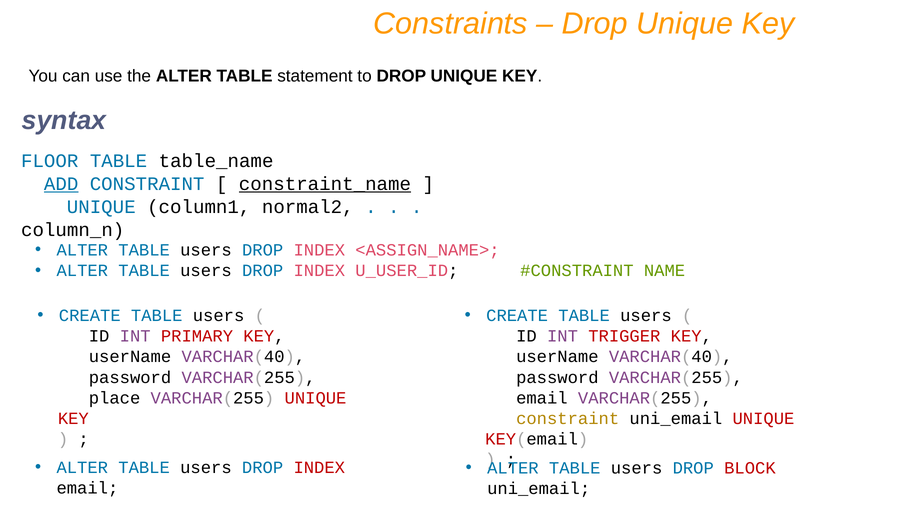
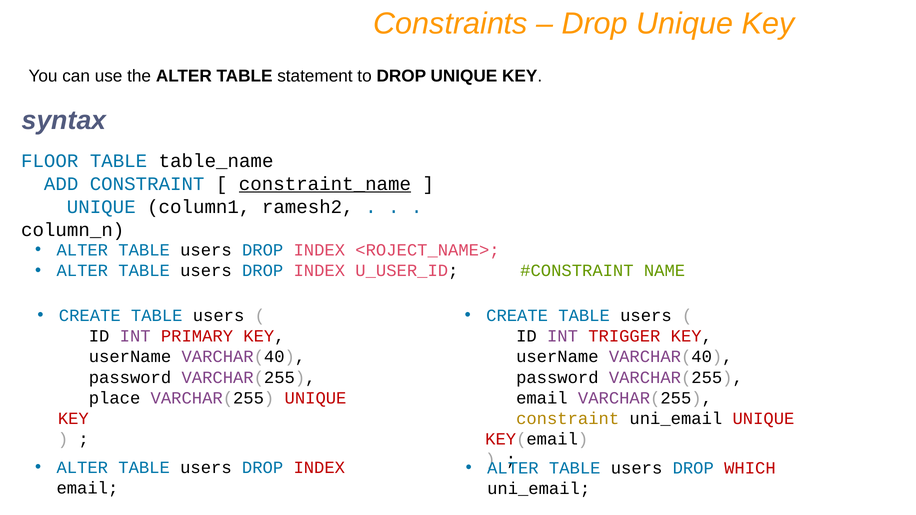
ADD underline: present -> none (61, 184)
normal2: normal2 -> ramesh2 (308, 207)
<ASSIGN_NAME>: <ASSIGN_NAME> -> <ROJECT_NAME> (428, 250)
BLOCK: BLOCK -> WHICH (750, 468)
